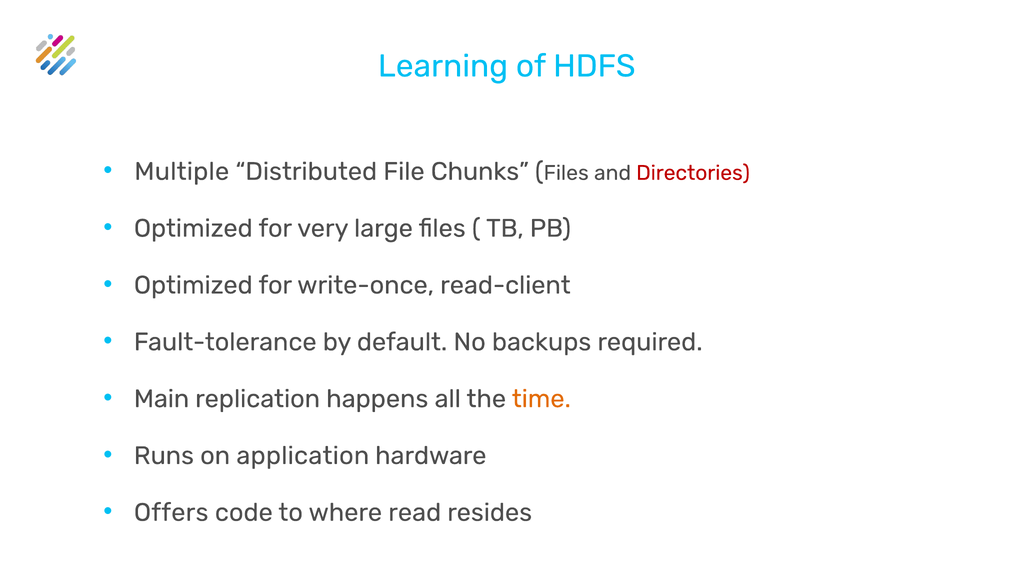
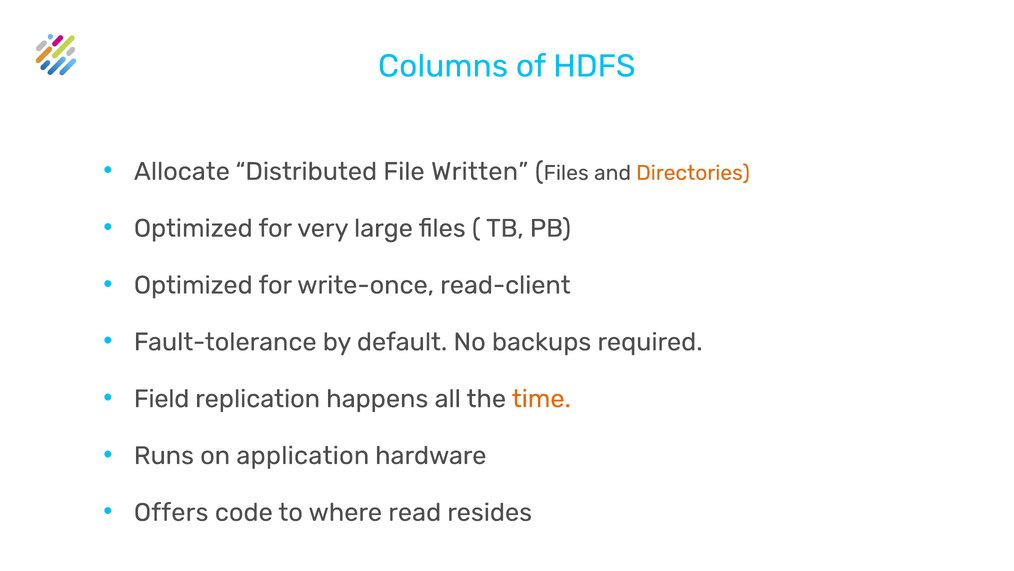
Learning: Learning -> Columns (443, 66)
Multiple: Multiple -> Allocate (182, 171)
Chunks: Chunks -> Written (480, 171)
Directories colour: red -> orange (693, 173)
Main: Main -> Field (162, 398)
